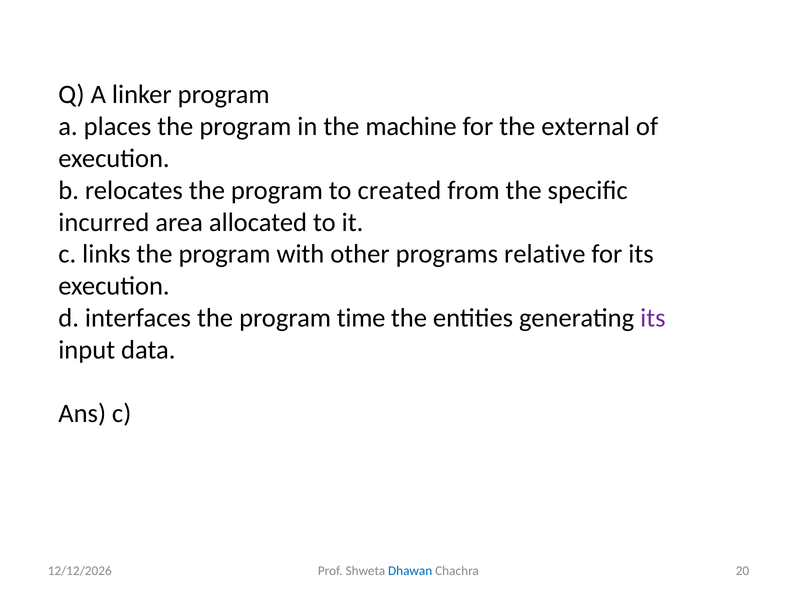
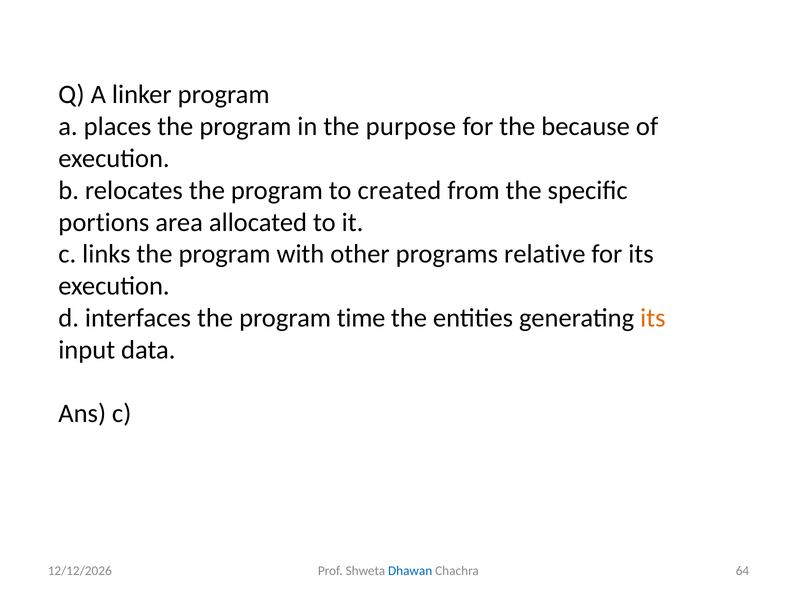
machine: machine -> purpose (411, 127)
external: external -> because (586, 127)
incurred: incurred -> portions (104, 222)
its colour: purple -> orange (653, 318)
20: 20 -> 64 (742, 571)
